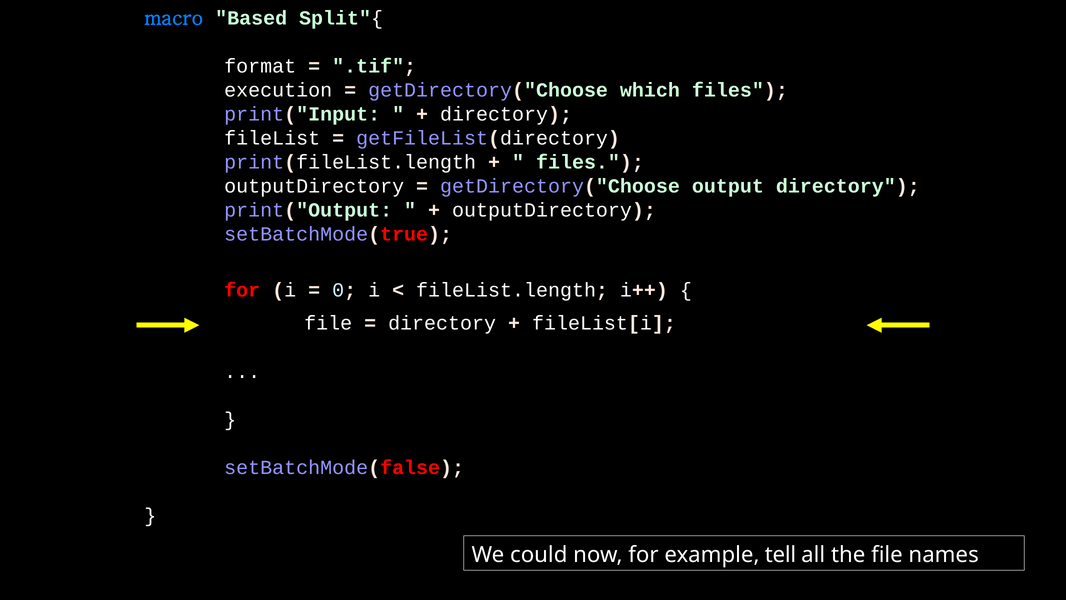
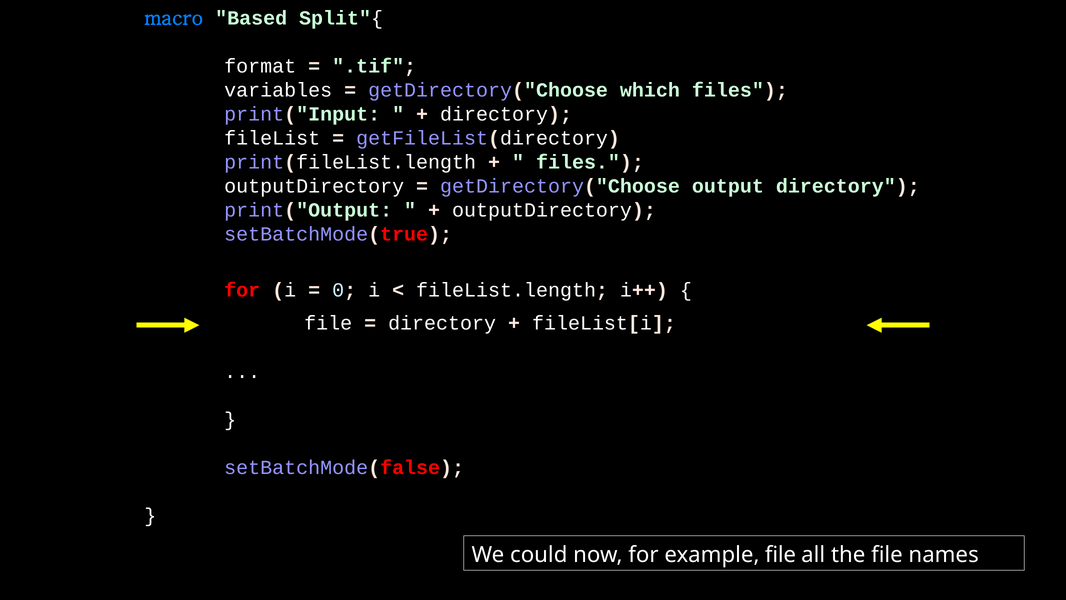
execution: execution -> variables (278, 90)
example tell: tell -> file (780, 554)
